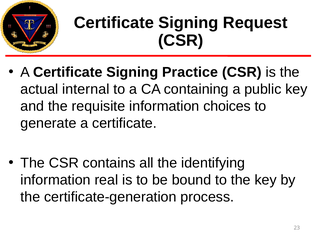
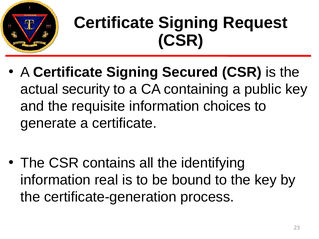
Practice: Practice -> Secured (190, 72)
internal: internal -> security (86, 89)
